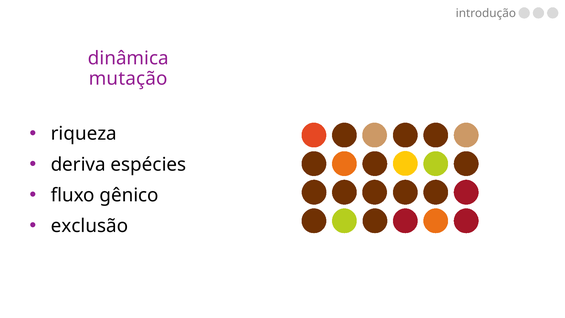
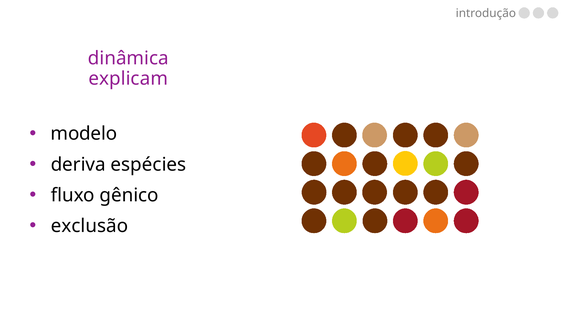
mutação: mutação -> explicam (128, 78)
riqueza: riqueza -> modelo (84, 134)
